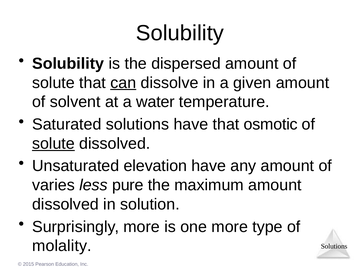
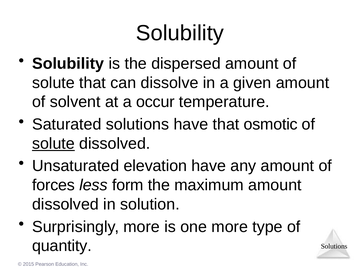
can underline: present -> none (123, 83)
water: water -> occur (155, 102)
varies: varies -> forces (54, 185)
pure: pure -> form (128, 185)
molality: molality -> quantity (62, 246)
